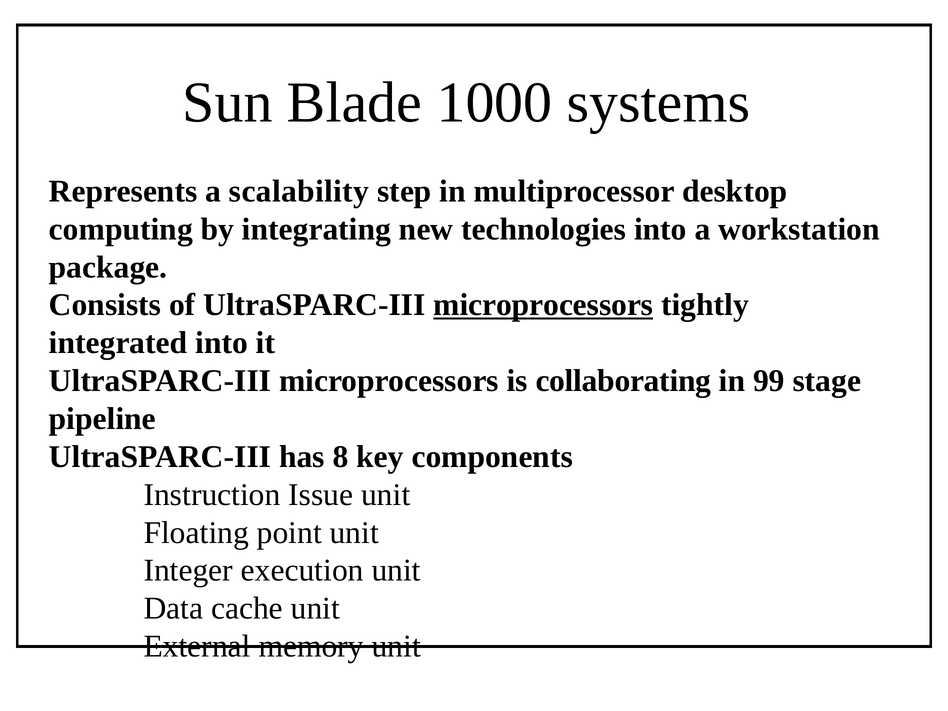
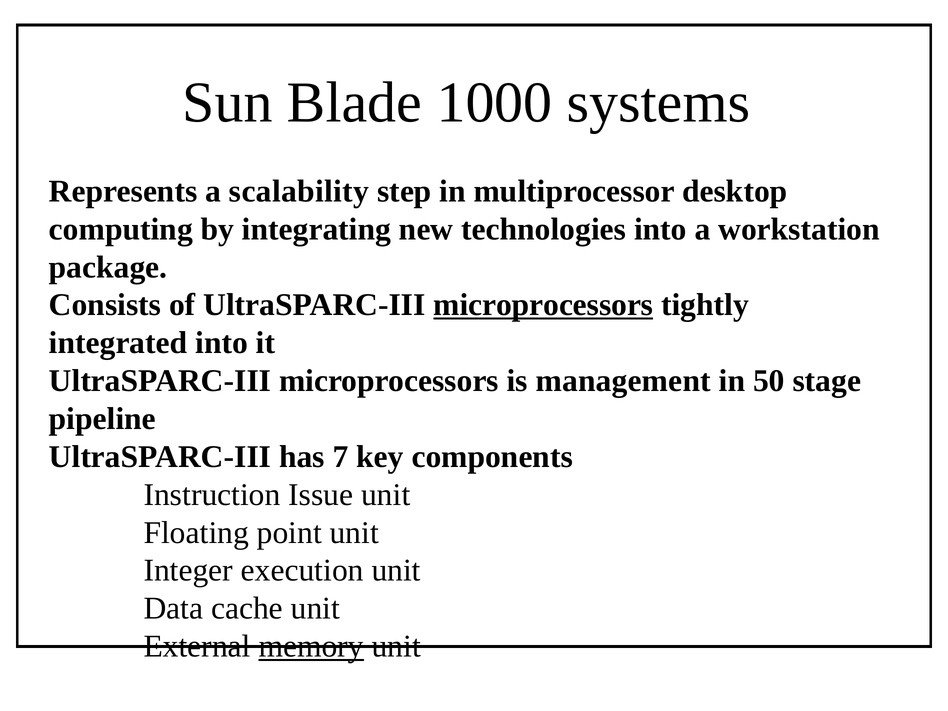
collaborating: collaborating -> management (623, 381)
99: 99 -> 50 (769, 381)
8: 8 -> 7 (340, 457)
memory underline: none -> present (311, 646)
